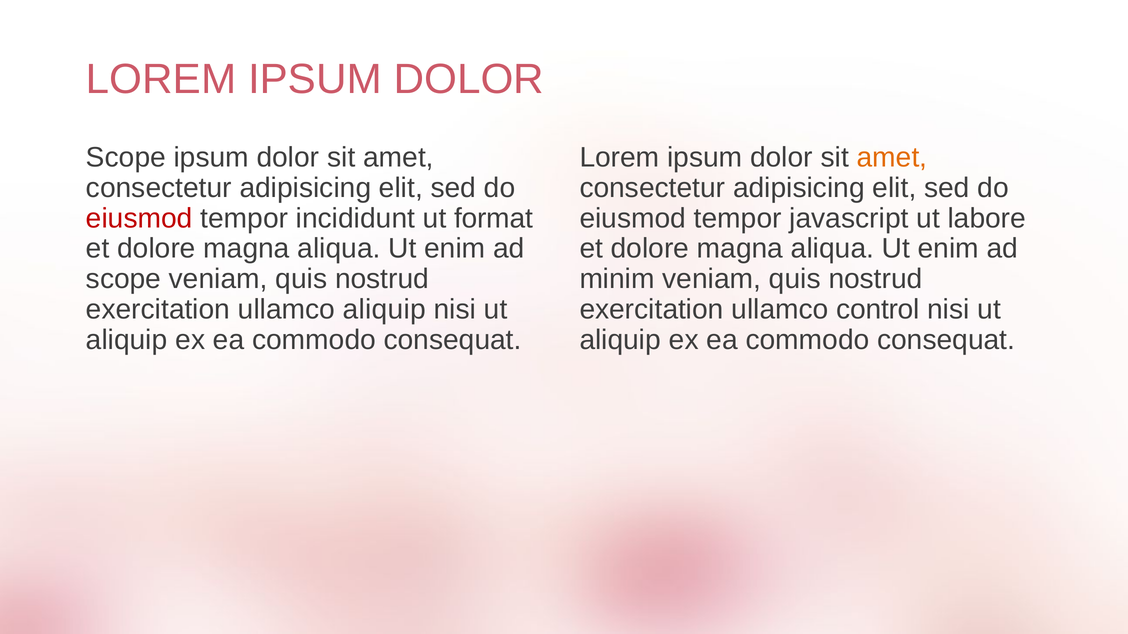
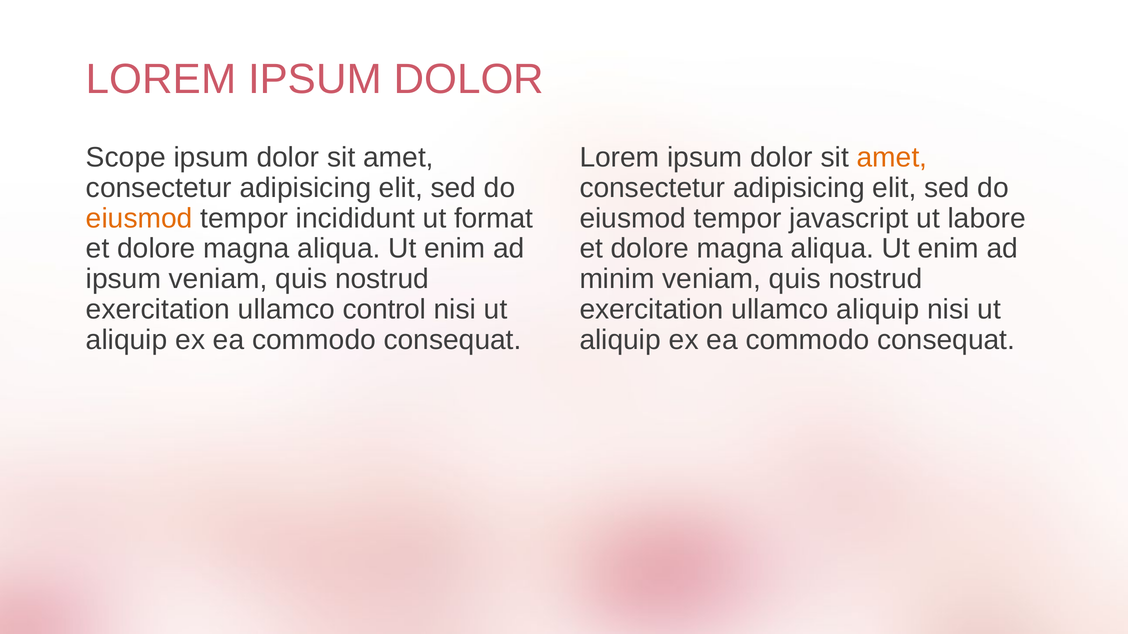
eiusmod colour: red -> orange (139, 218)
scope: scope -> ipsum (124, 279)
ullamco aliquip: aliquip -> control (385, 310)
ullamco control: control -> aliquip (878, 310)
